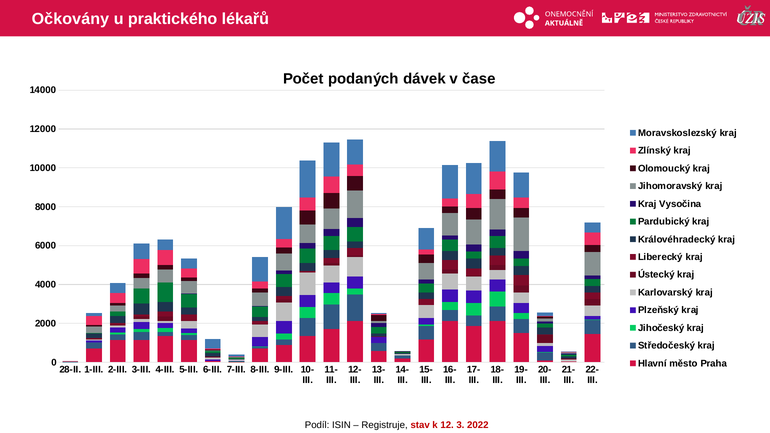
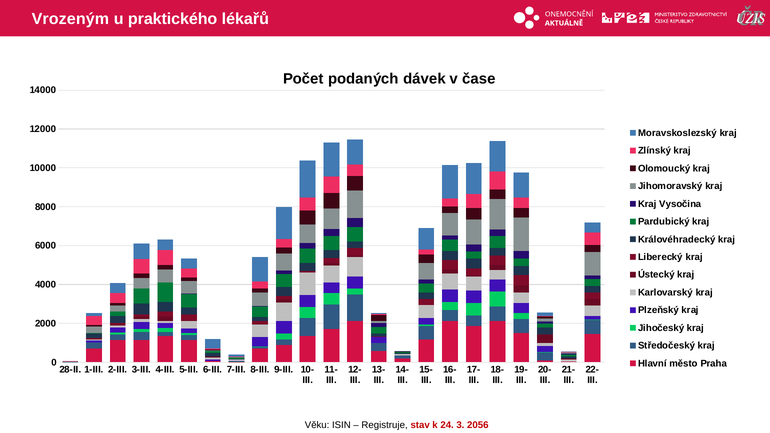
Očkovány: Očkovány -> Vrozeným (70, 19)
Podíl: Podíl -> Věku (317, 425)
12: 12 -> 24 (447, 425)
2022: 2022 -> 2056 (478, 425)
